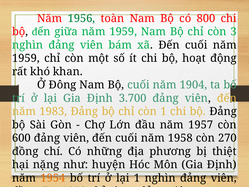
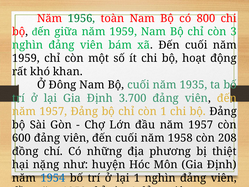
1904: 1904 -> 1935 (193, 85)
1983: 1983 -> 1957 (53, 111)
270: 270 -> 208 (227, 138)
1954 colour: orange -> blue (53, 178)
